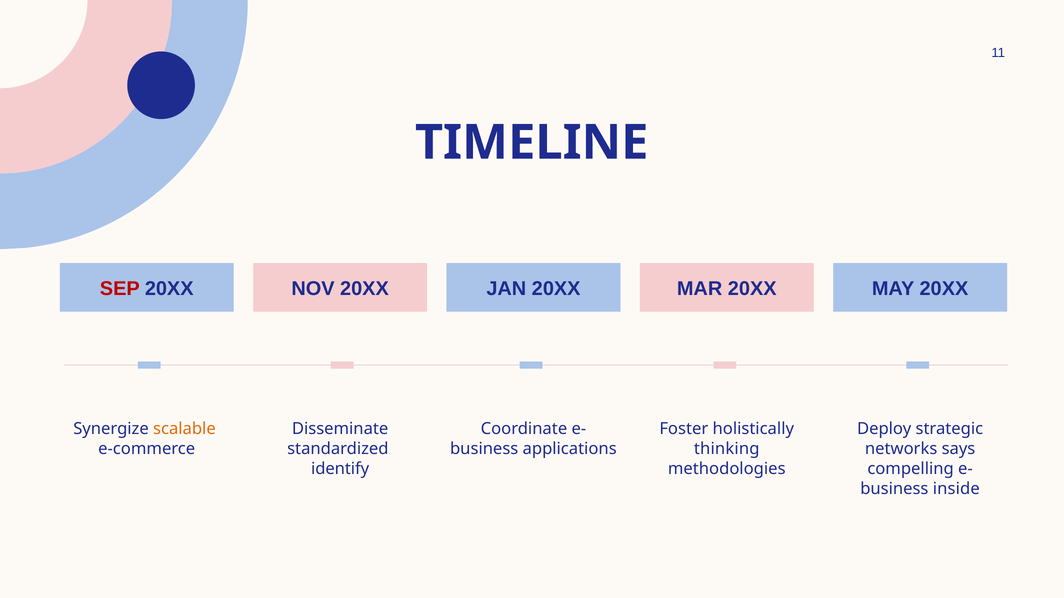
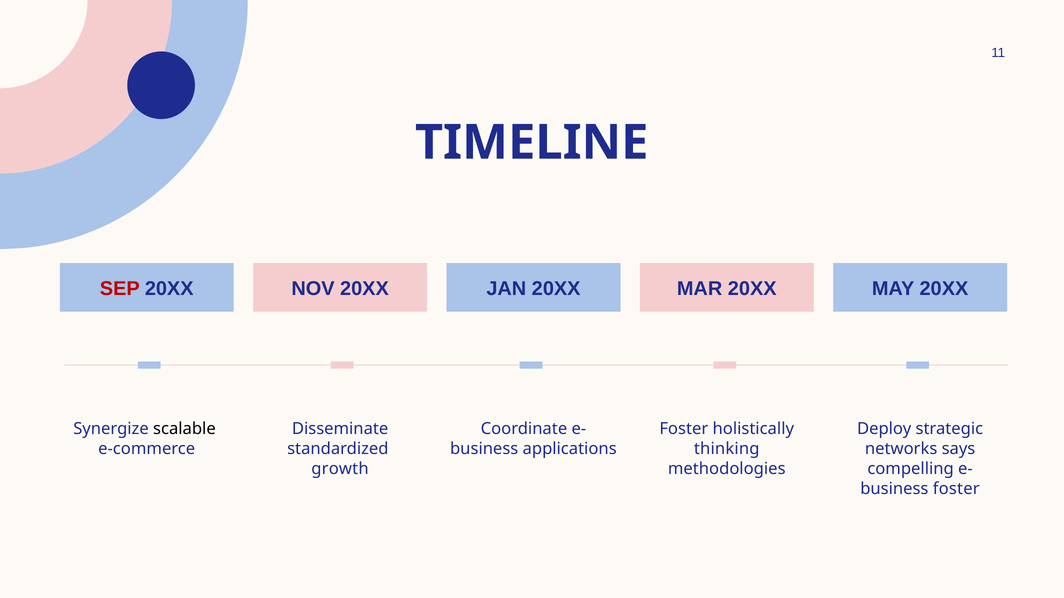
scalable colour: orange -> black (184, 429)
identify: identify -> growth (340, 469)
business inside: inside -> foster (956, 489)
